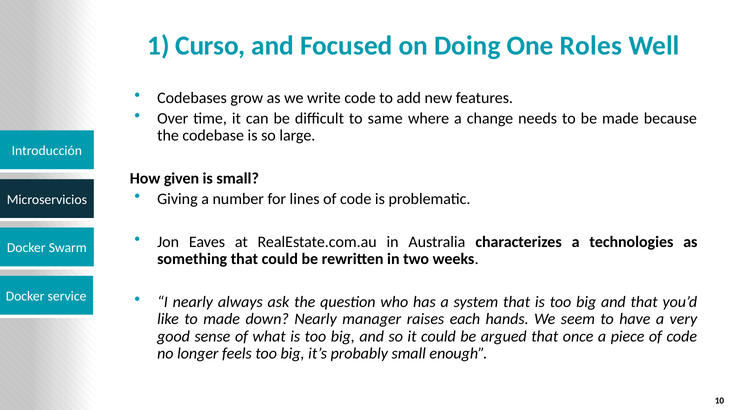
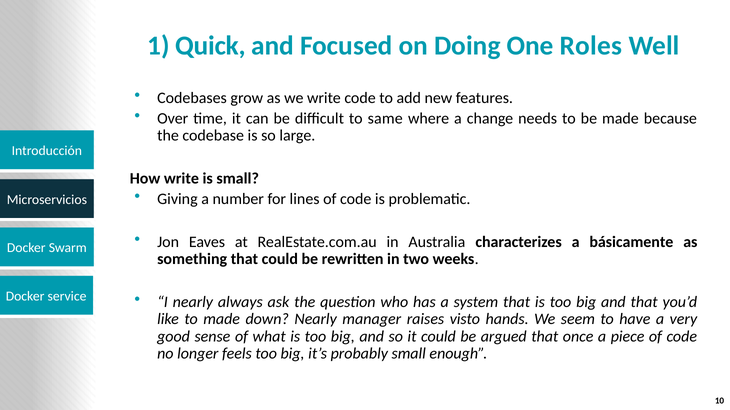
Curso: Curso -> Quick (210, 46)
How given: given -> write (181, 179)
technologies: technologies -> básicamente (631, 242)
each: each -> visto (465, 320)
